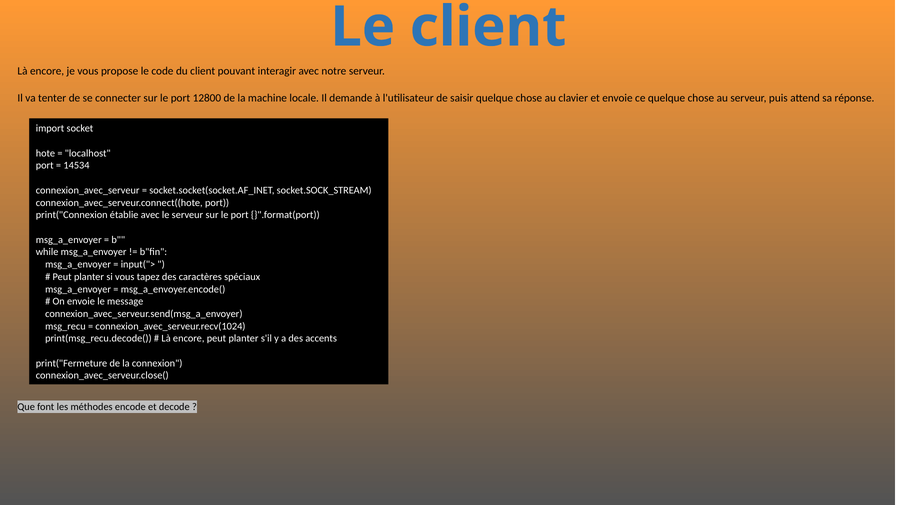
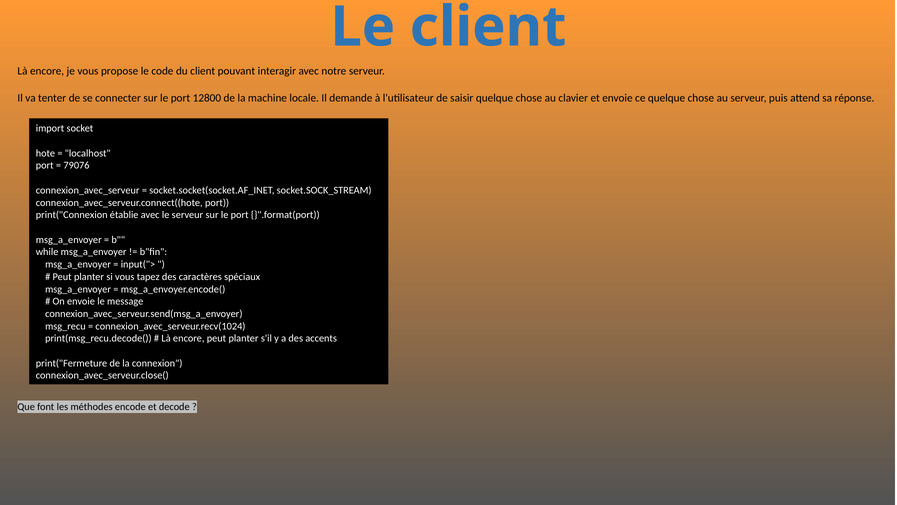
14534: 14534 -> 79076 (76, 165)
